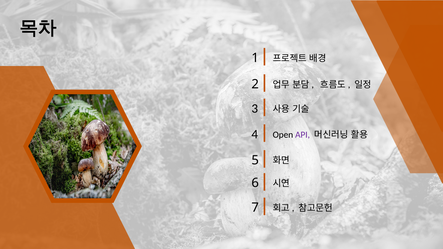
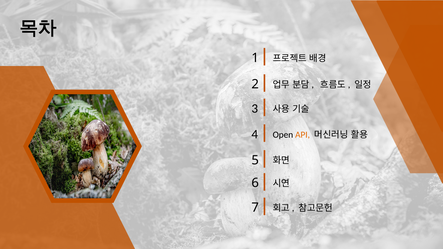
API colour: purple -> orange (303, 135)
